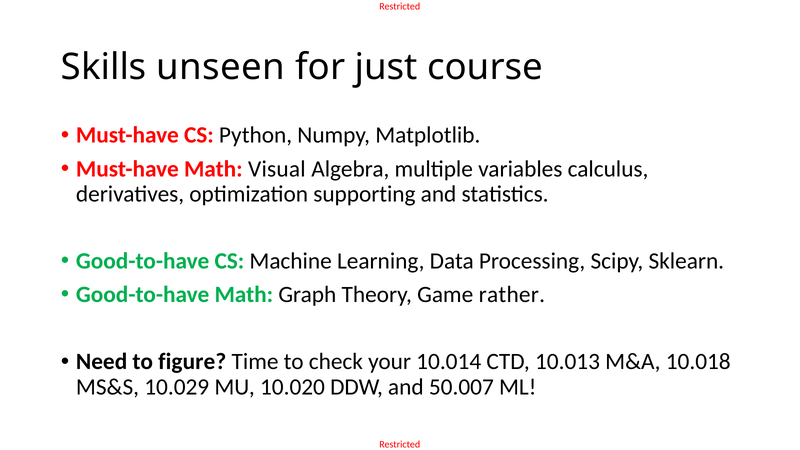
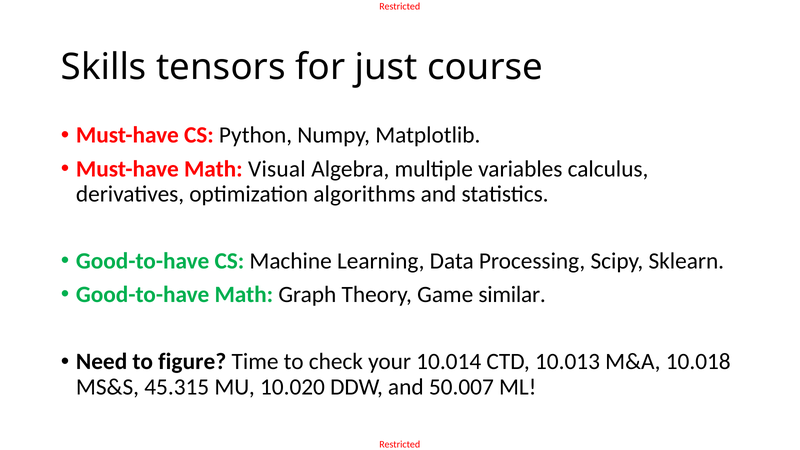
unseen: unseen -> tensors (221, 67)
supporting: supporting -> algorithms (364, 194)
rather: rather -> similar (512, 295)
10.029: 10.029 -> 45.315 (177, 387)
